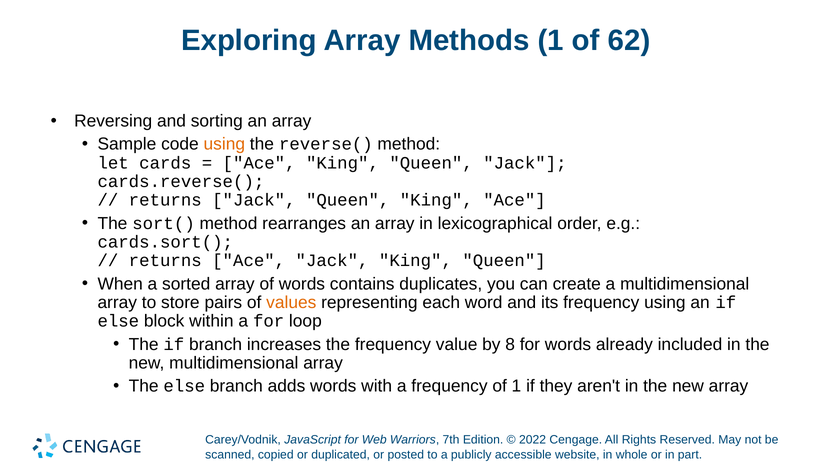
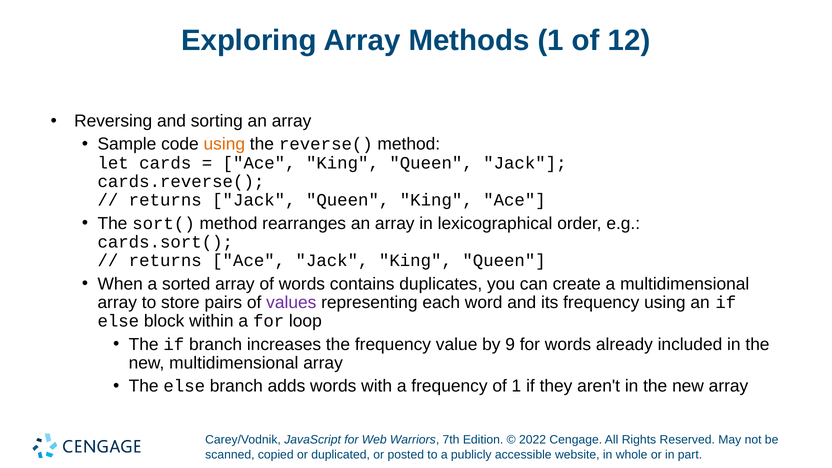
62: 62 -> 12 (629, 41)
values colour: orange -> purple (291, 303)
8: 8 -> 9 (510, 344)
